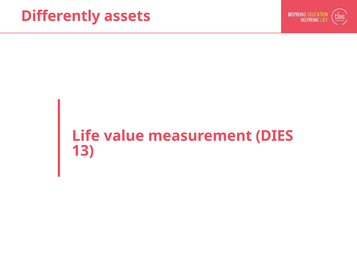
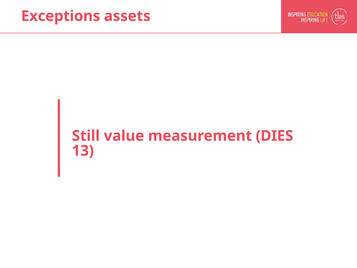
Differently: Differently -> Exceptions (61, 16)
Life: Life -> Still (86, 136)
